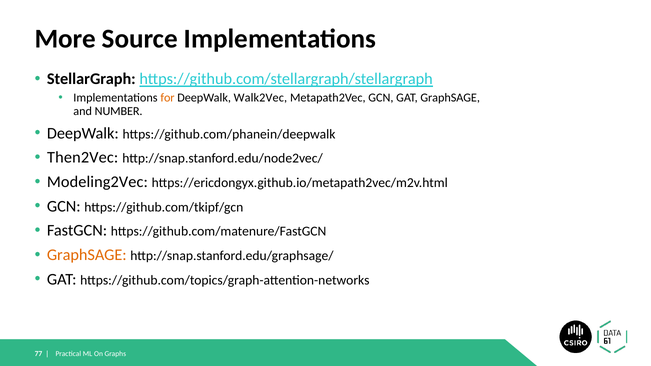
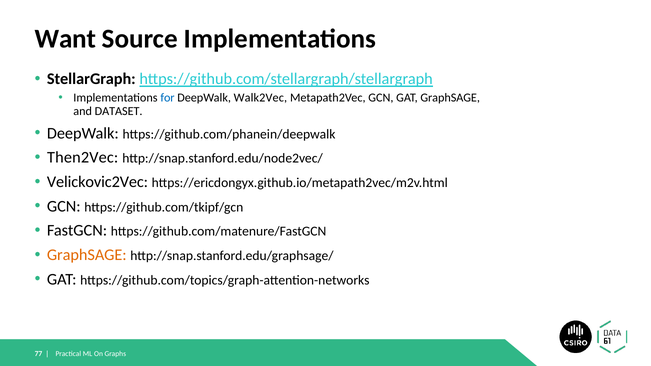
More: More -> Want (65, 39)
for colour: orange -> blue (167, 98)
NUMBER: NUMBER -> DATASET (119, 111)
Modeling2Vec: Modeling2Vec -> Velickovic2Vec (97, 182)
